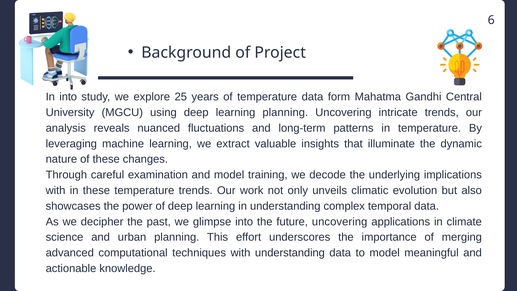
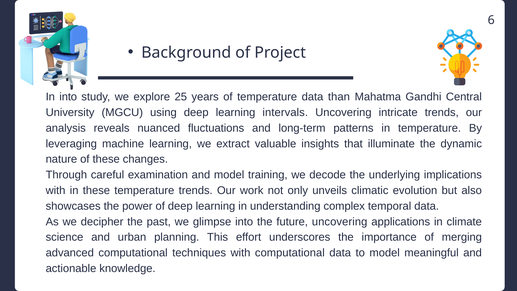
form: form -> than (339, 97)
learning planning: planning -> intervals (285, 112)
with understanding: understanding -> computational (290, 253)
